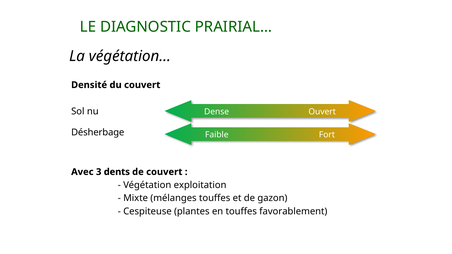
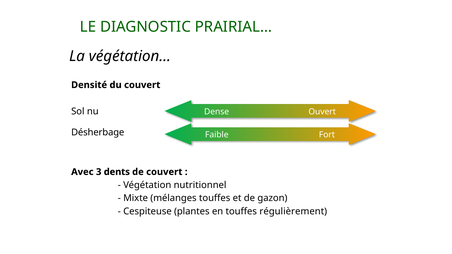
exploitation: exploitation -> nutritionnel (200, 185)
favorablement: favorablement -> régulièrement (293, 212)
